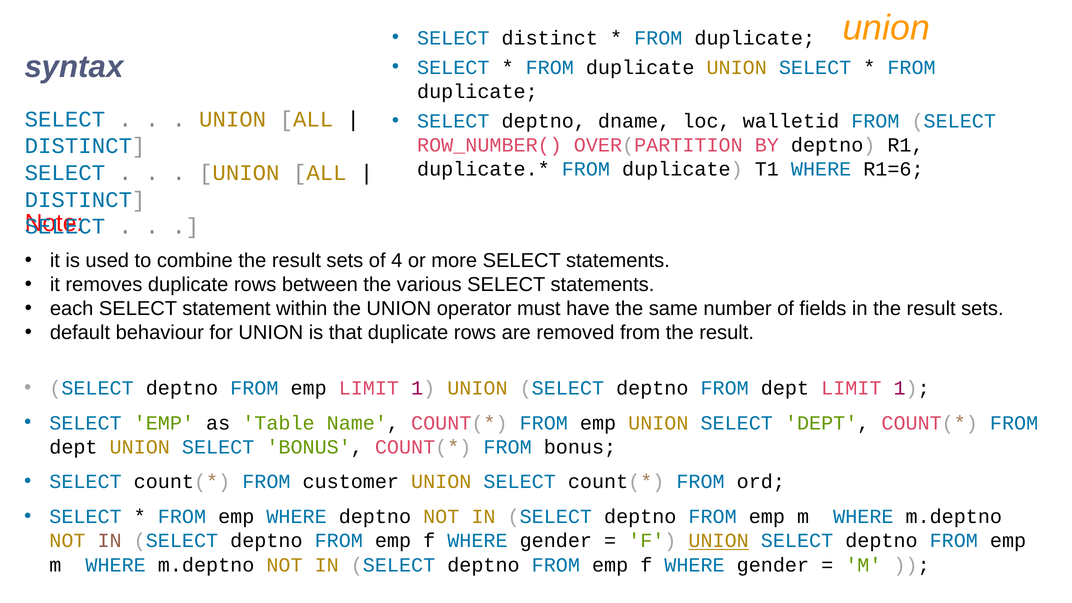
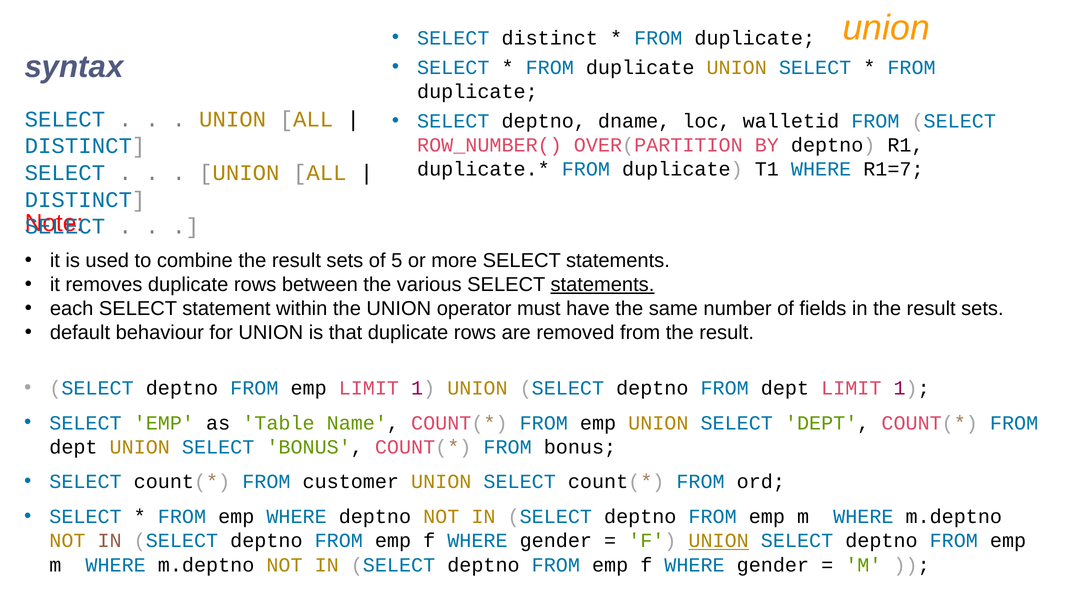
R1=6: R1=6 -> R1=7 (893, 169)
4: 4 -> 5 (397, 260)
statements underline: none -> present (602, 285)
